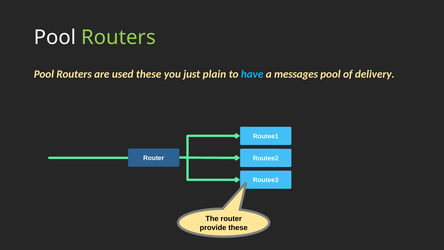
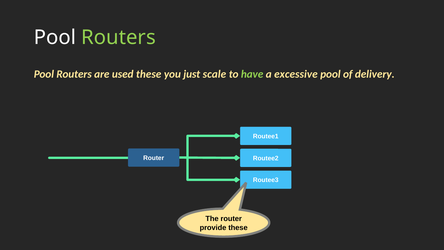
plain: plain -> scale (214, 74)
have colour: light blue -> light green (252, 74)
messages: messages -> excessive (296, 74)
